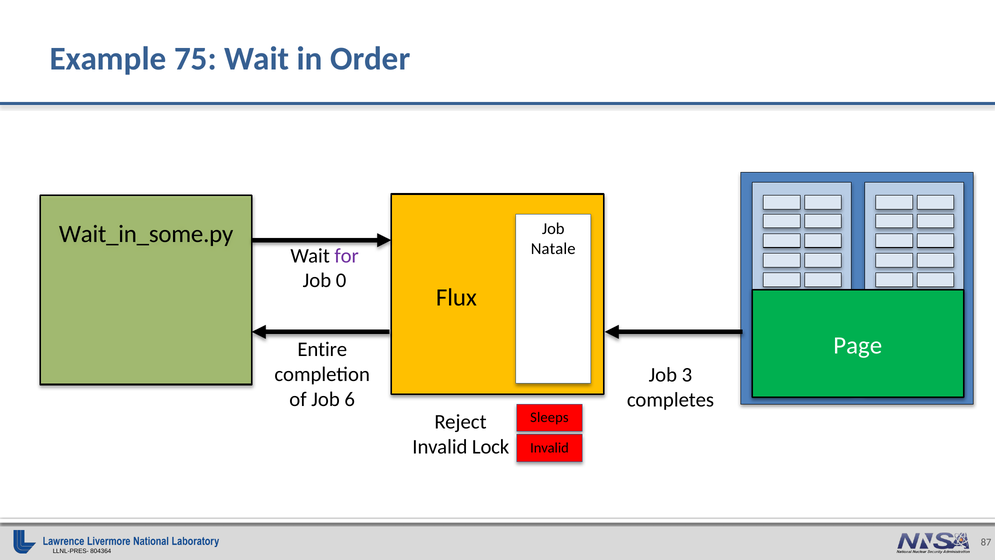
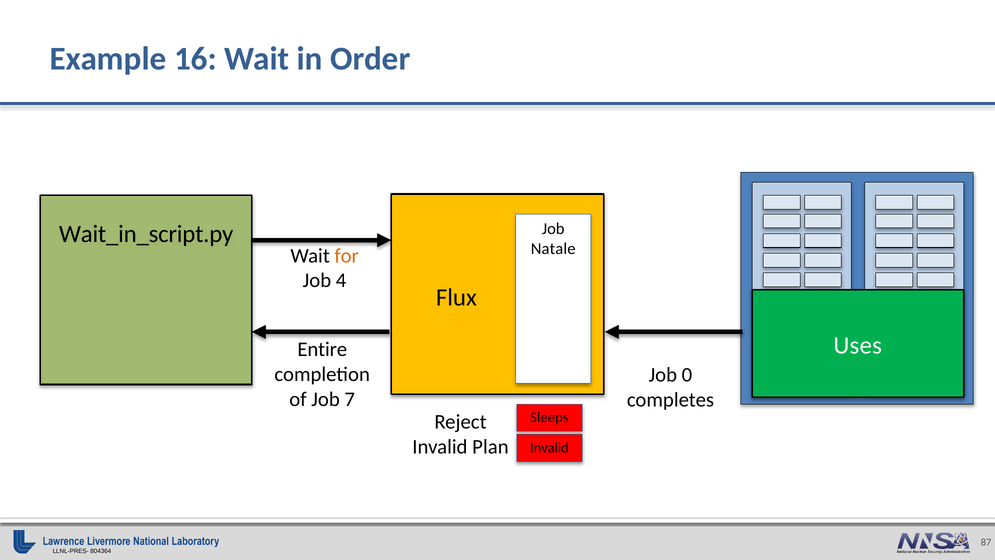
75: 75 -> 16 (196, 59)
Wait_in_some.py: Wait_in_some.py -> Wait_in_script.py (146, 234)
for colour: purple -> orange (347, 256)
0: 0 -> 4 (341, 280)
Page: Page -> Uses (858, 345)
3: 3 -> 0 (687, 375)
6: 6 -> 7 (350, 399)
Lock: Lock -> Plan (490, 446)
